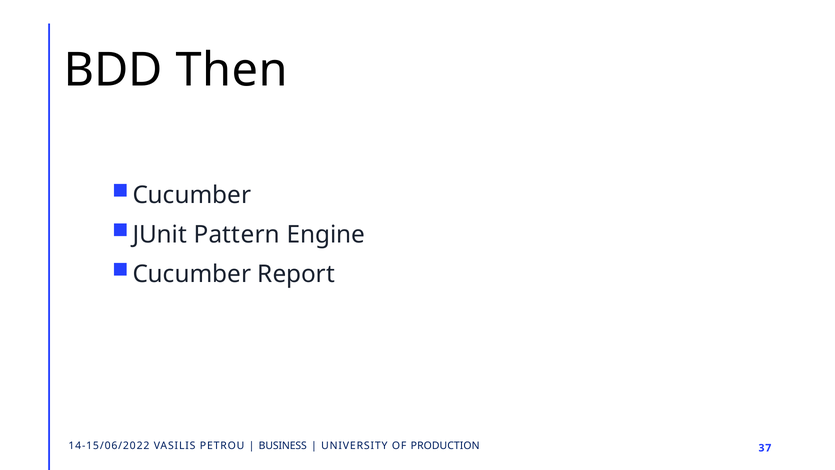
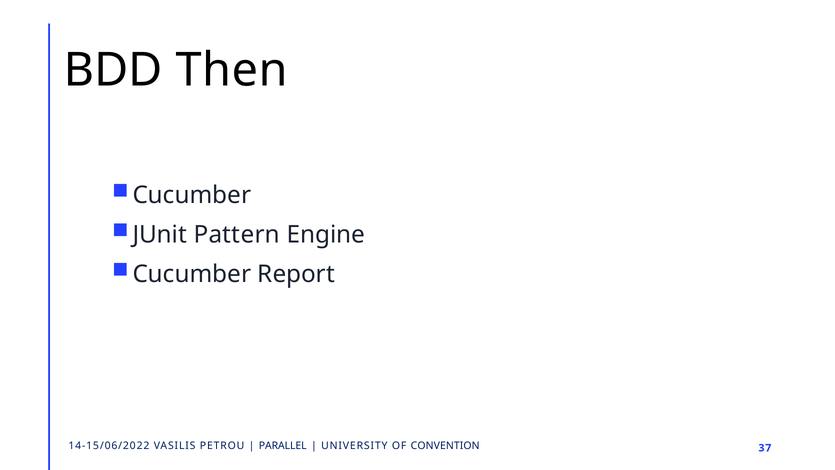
BUSINESS: BUSINESS -> PARALLEL (283, 445)
PRODUCTION: PRODUCTION -> CONVENTION (445, 445)
